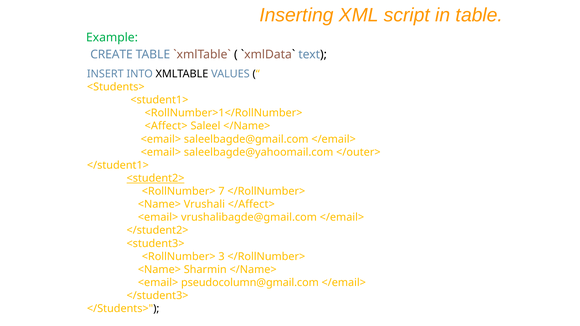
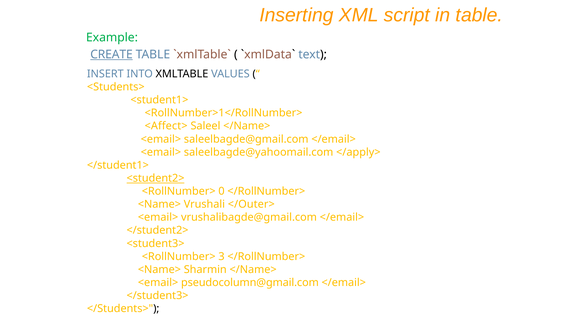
CREATE underline: none -> present (112, 54)
</outer>: </outer> -> </apply> (358, 152)
7: 7 -> 0 (221, 191)
</Affect>: </Affect> -> </Outer> (251, 204)
